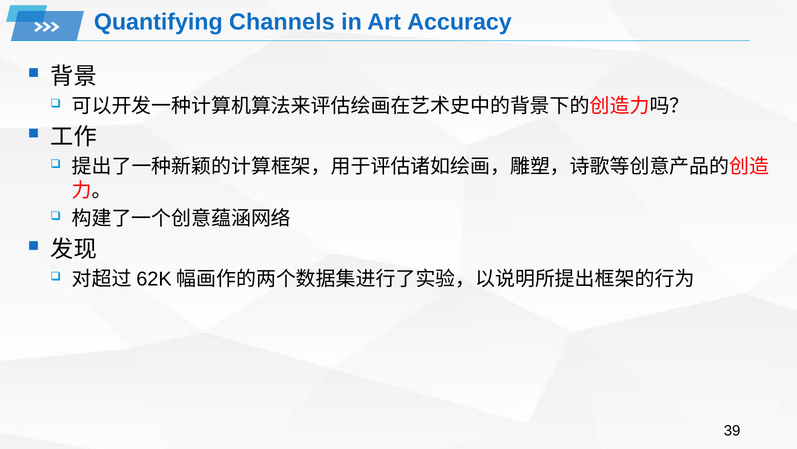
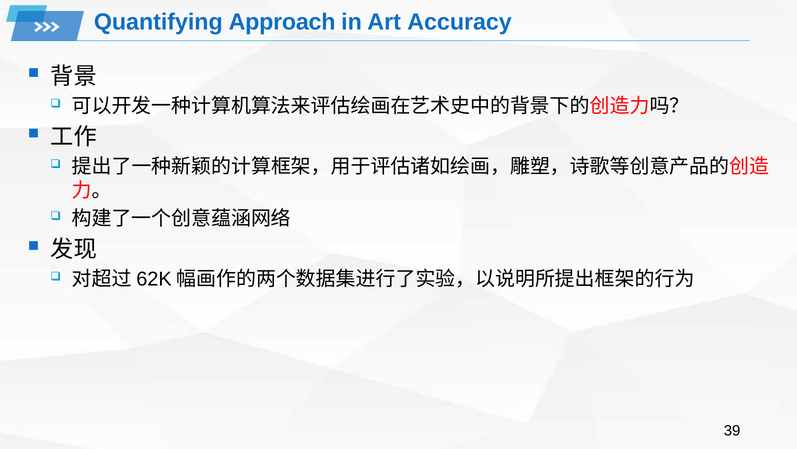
Channels: Channels -> Approach (282, 22)
